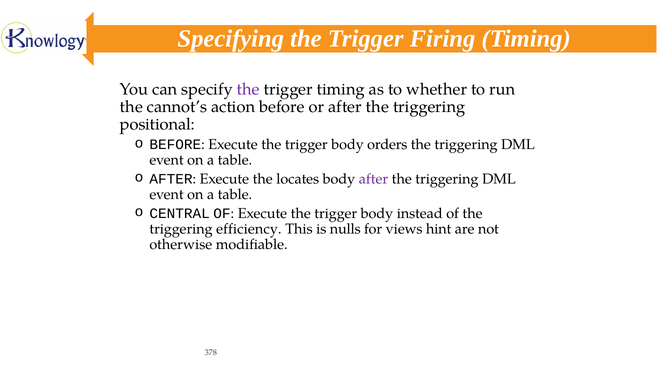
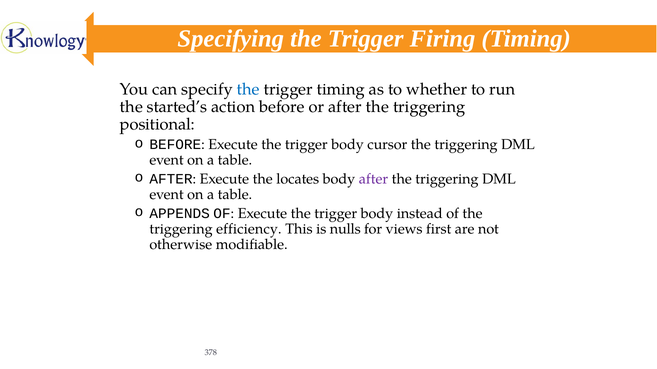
the colour: purple -> blue (248, 89)
cannot’s: cannot’s -> started’s (177, 107)
orders: orders -> cursor (387, 145)
CENTRAL: CENTRAL -> APPENDS (180, 214)
hint: hint -> first (439, 229)
